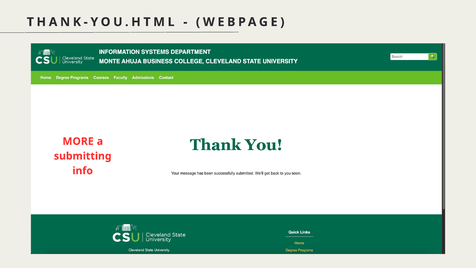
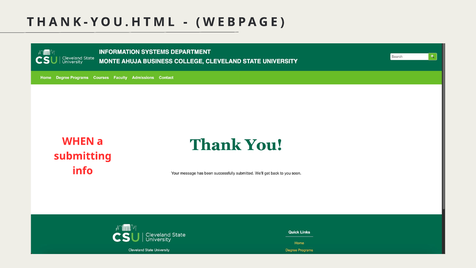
MORE: MORE -> WHEN (78, 141)
